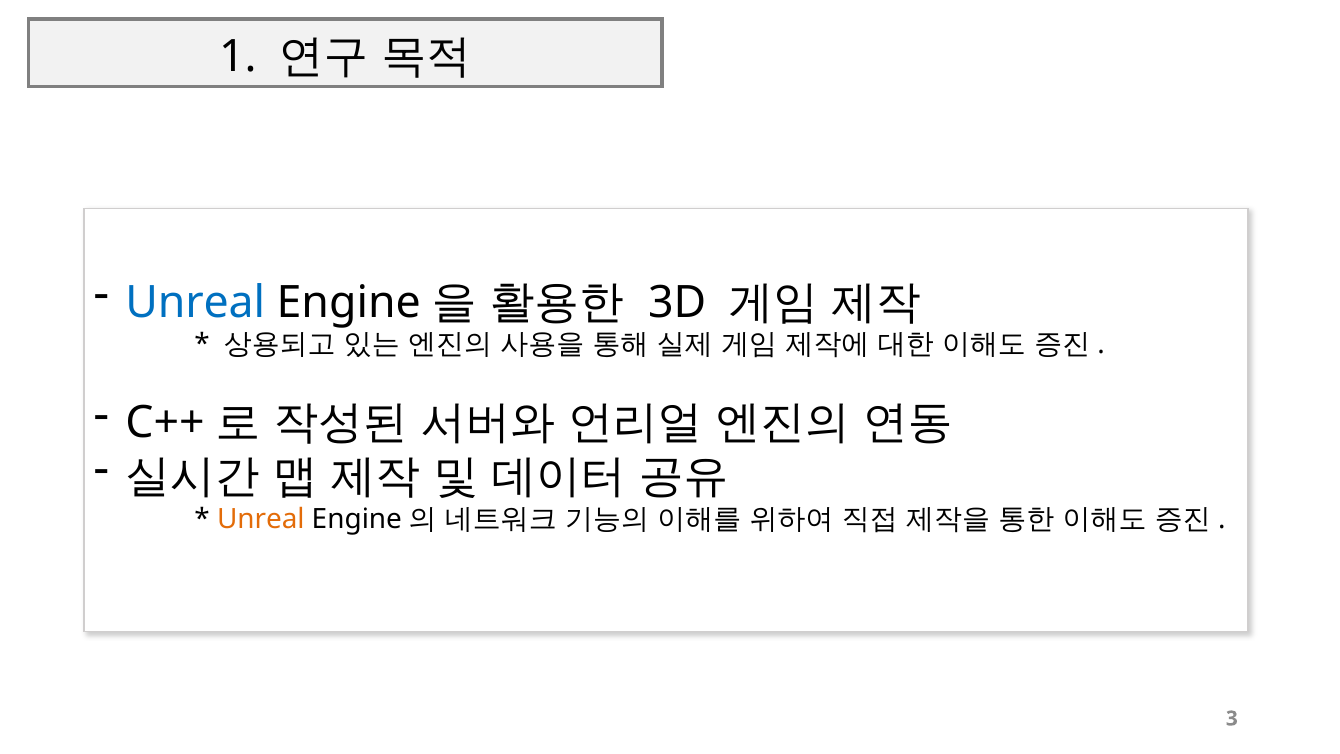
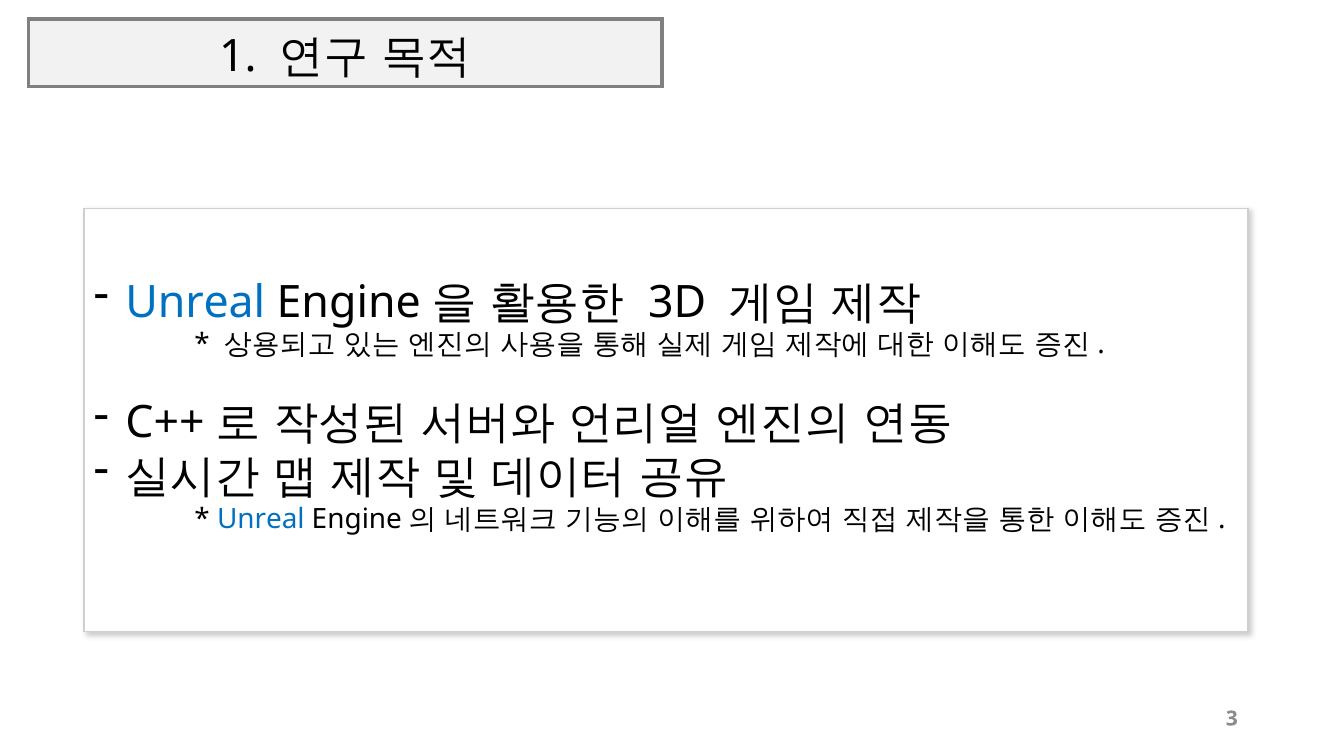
Unreal colour: orange -> blue (261, 519)
